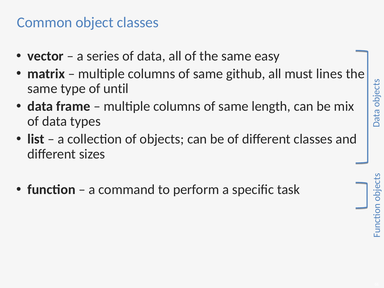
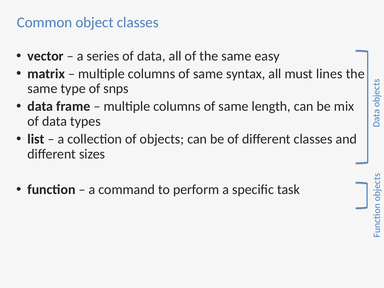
github: github -> syntax (246, 74)
until: until -> snps (116, 89)
